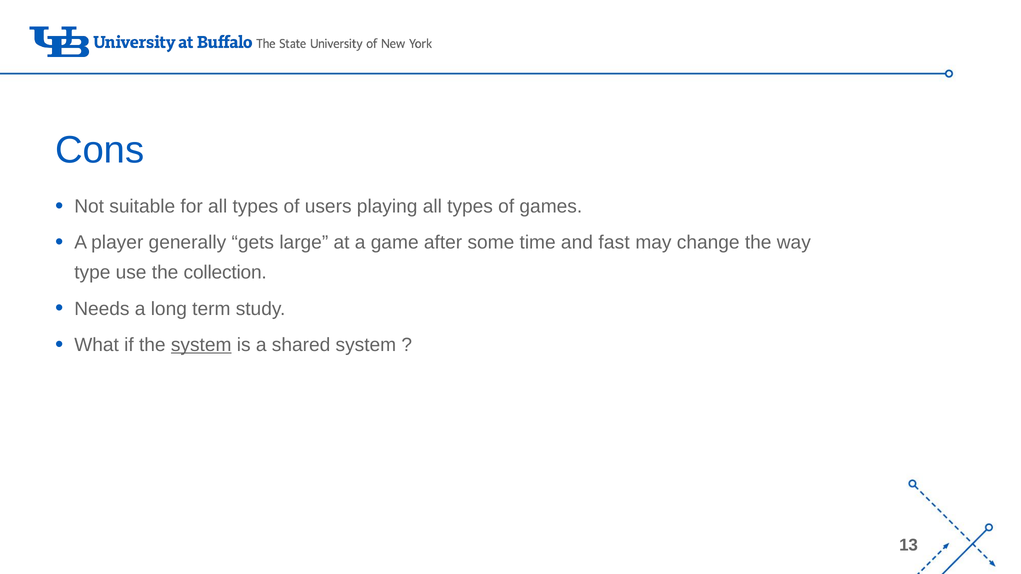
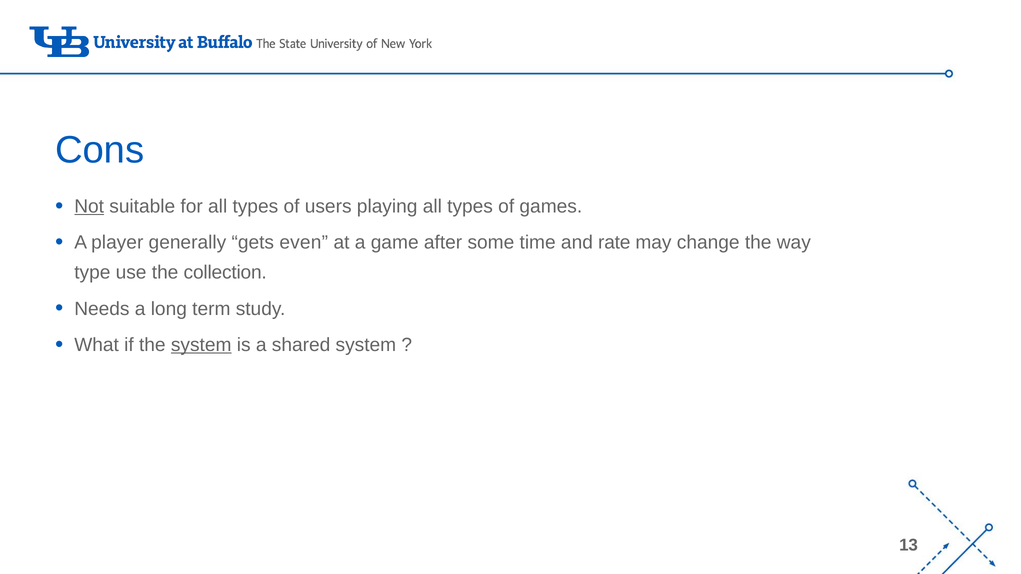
Not underline: none -> present (89, 207)
large: large -> even (304, 243)
fast: fast -> rate (614, 243)
